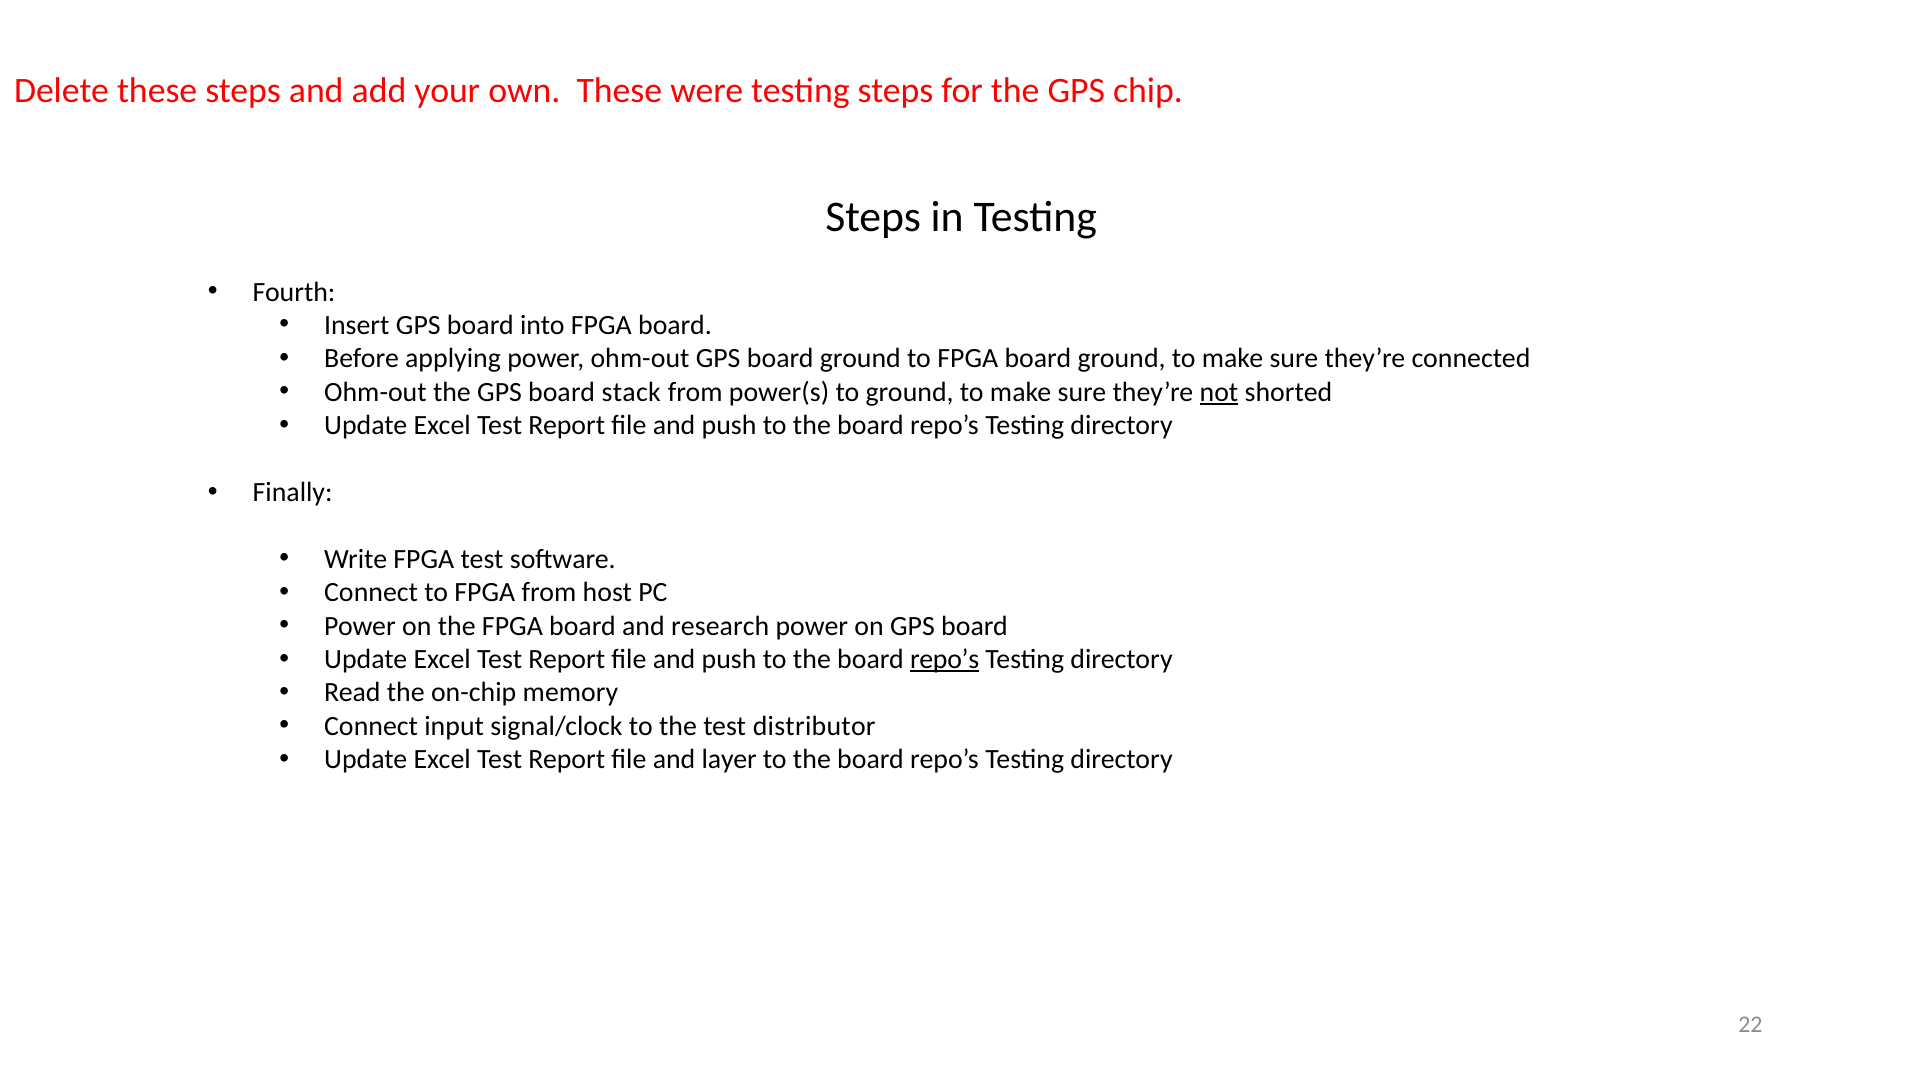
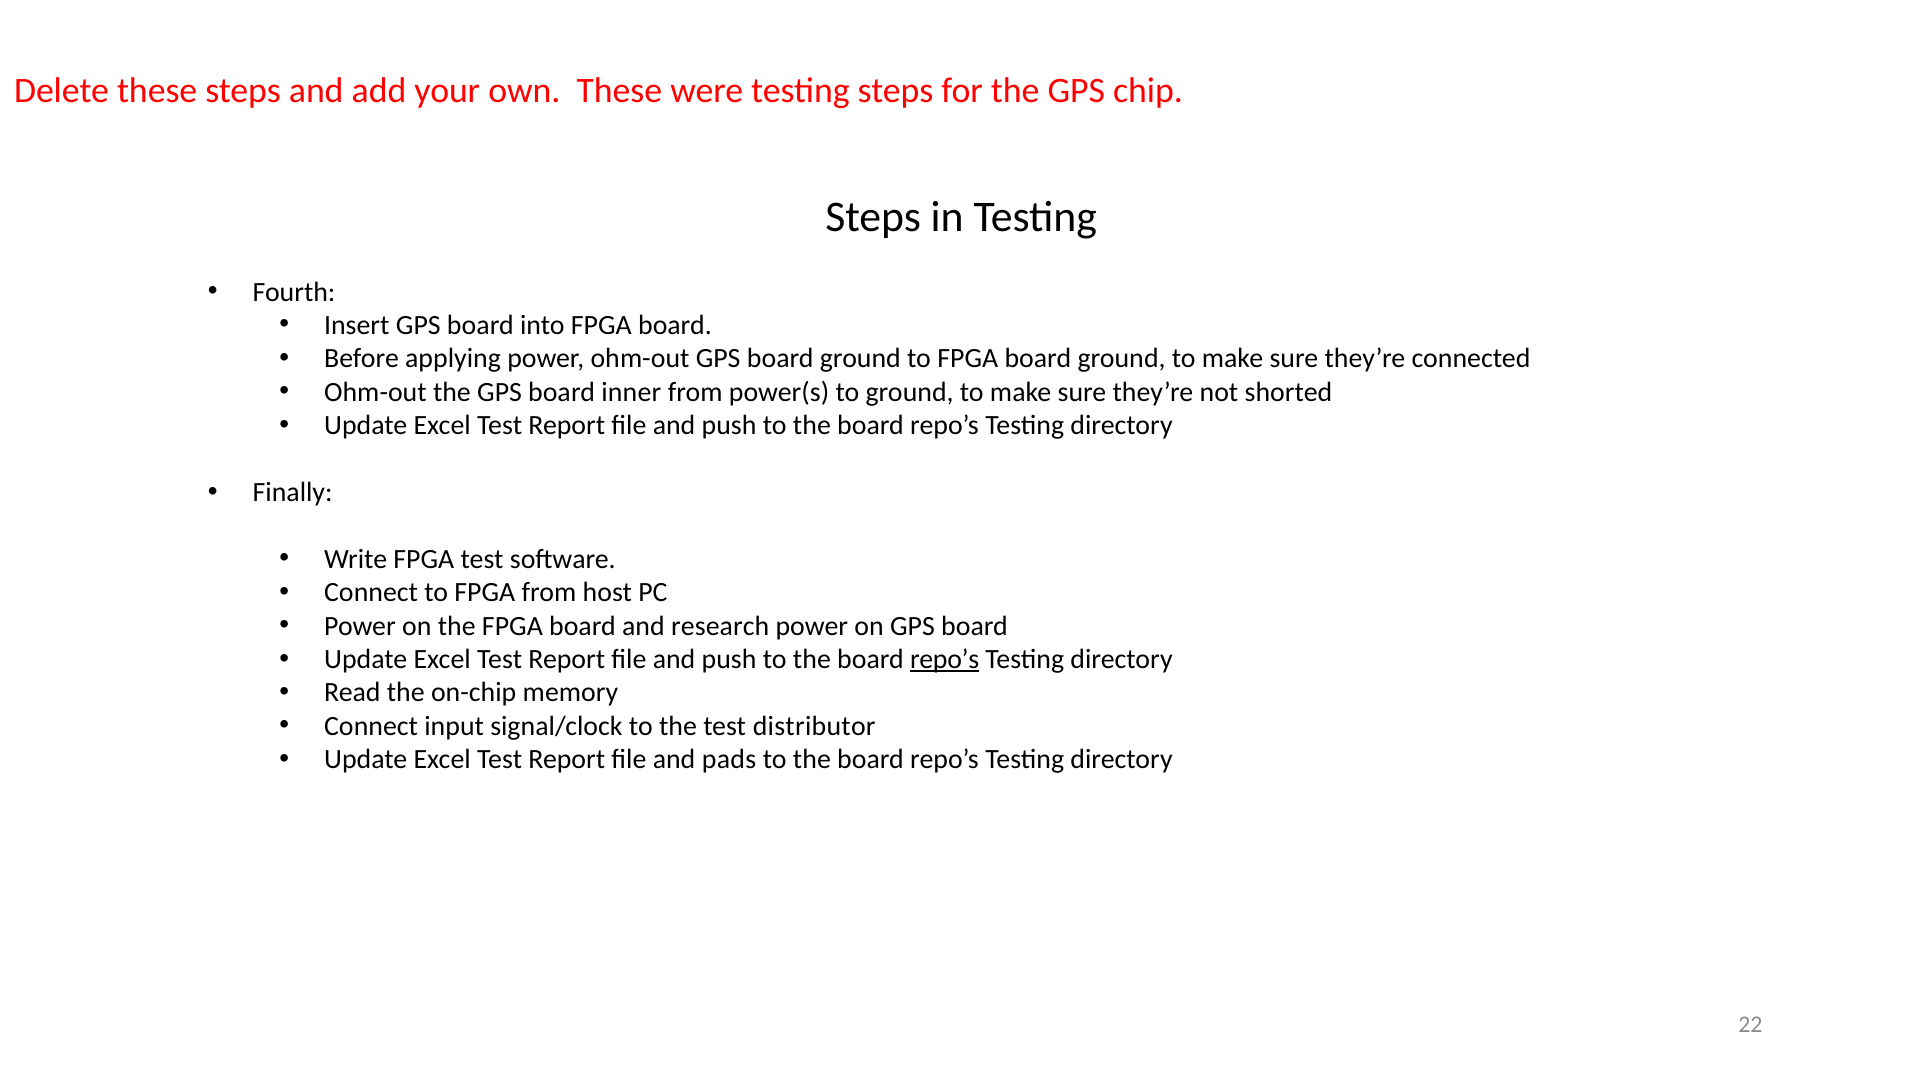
stack: stack -> inner (631, 392)
not underline: present -> none (1219, 392)
layer: layer -> pads (729, 760)
